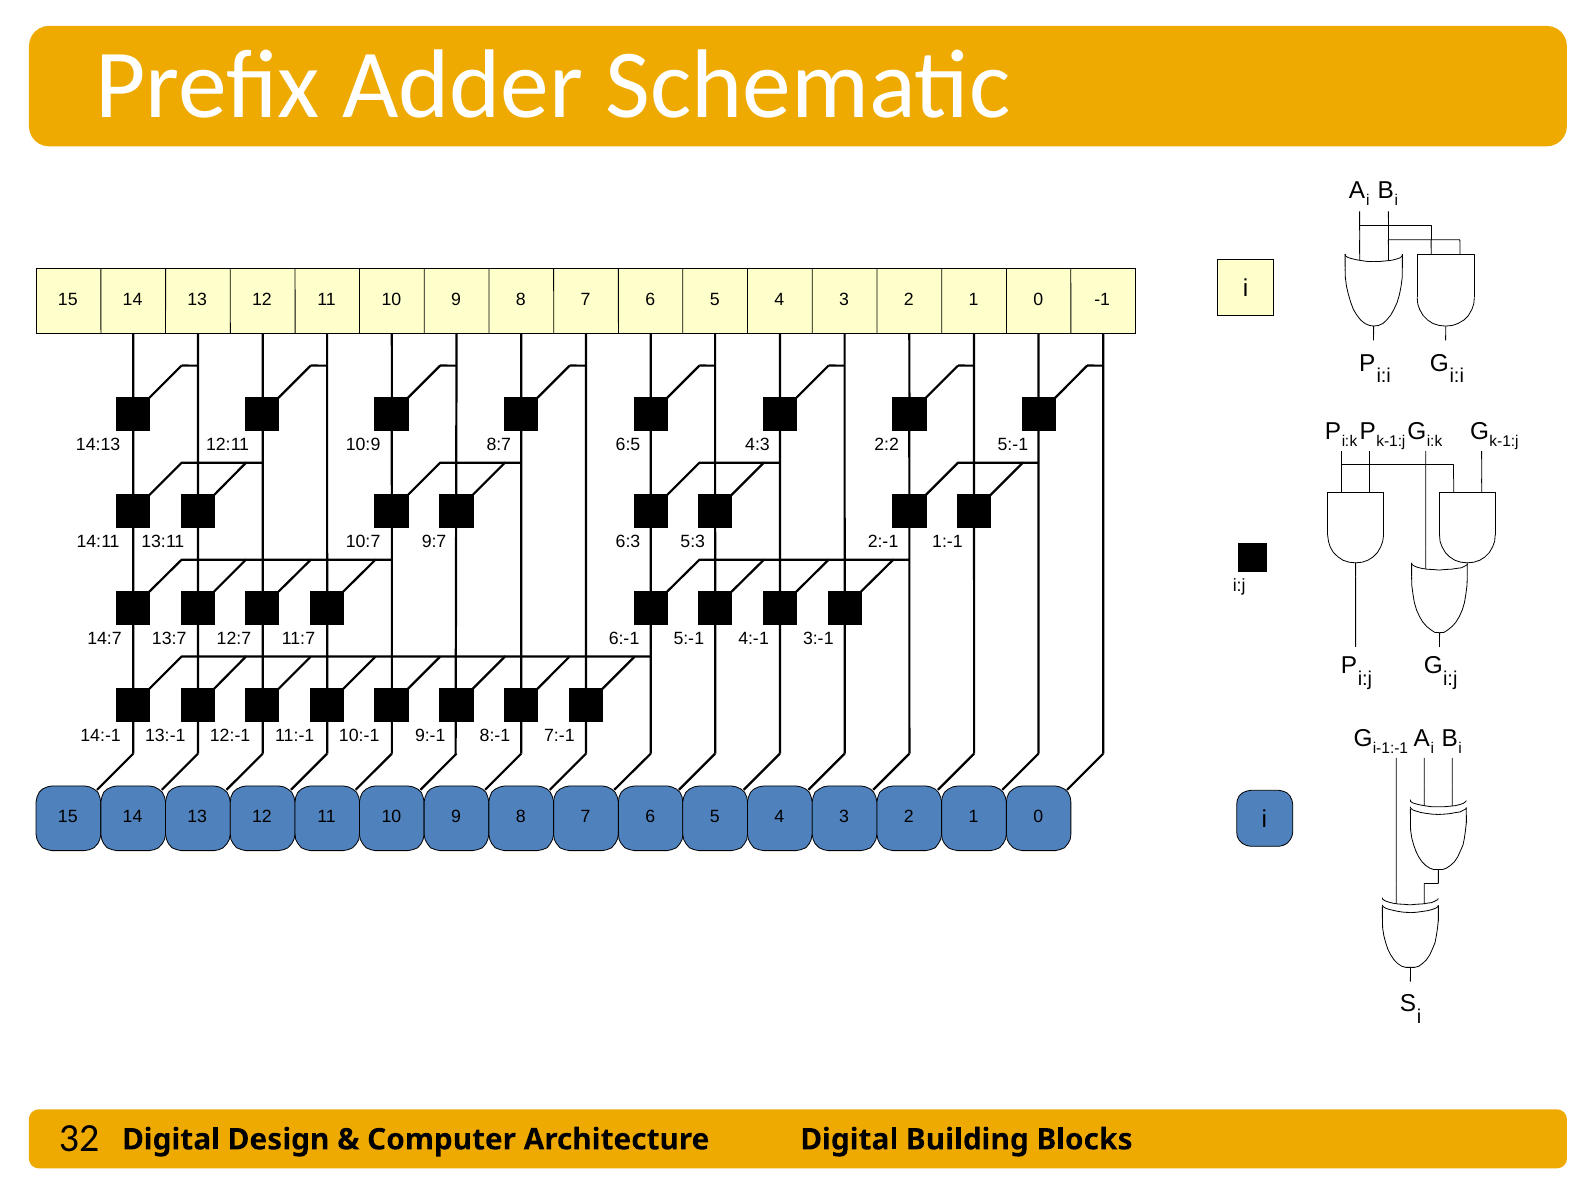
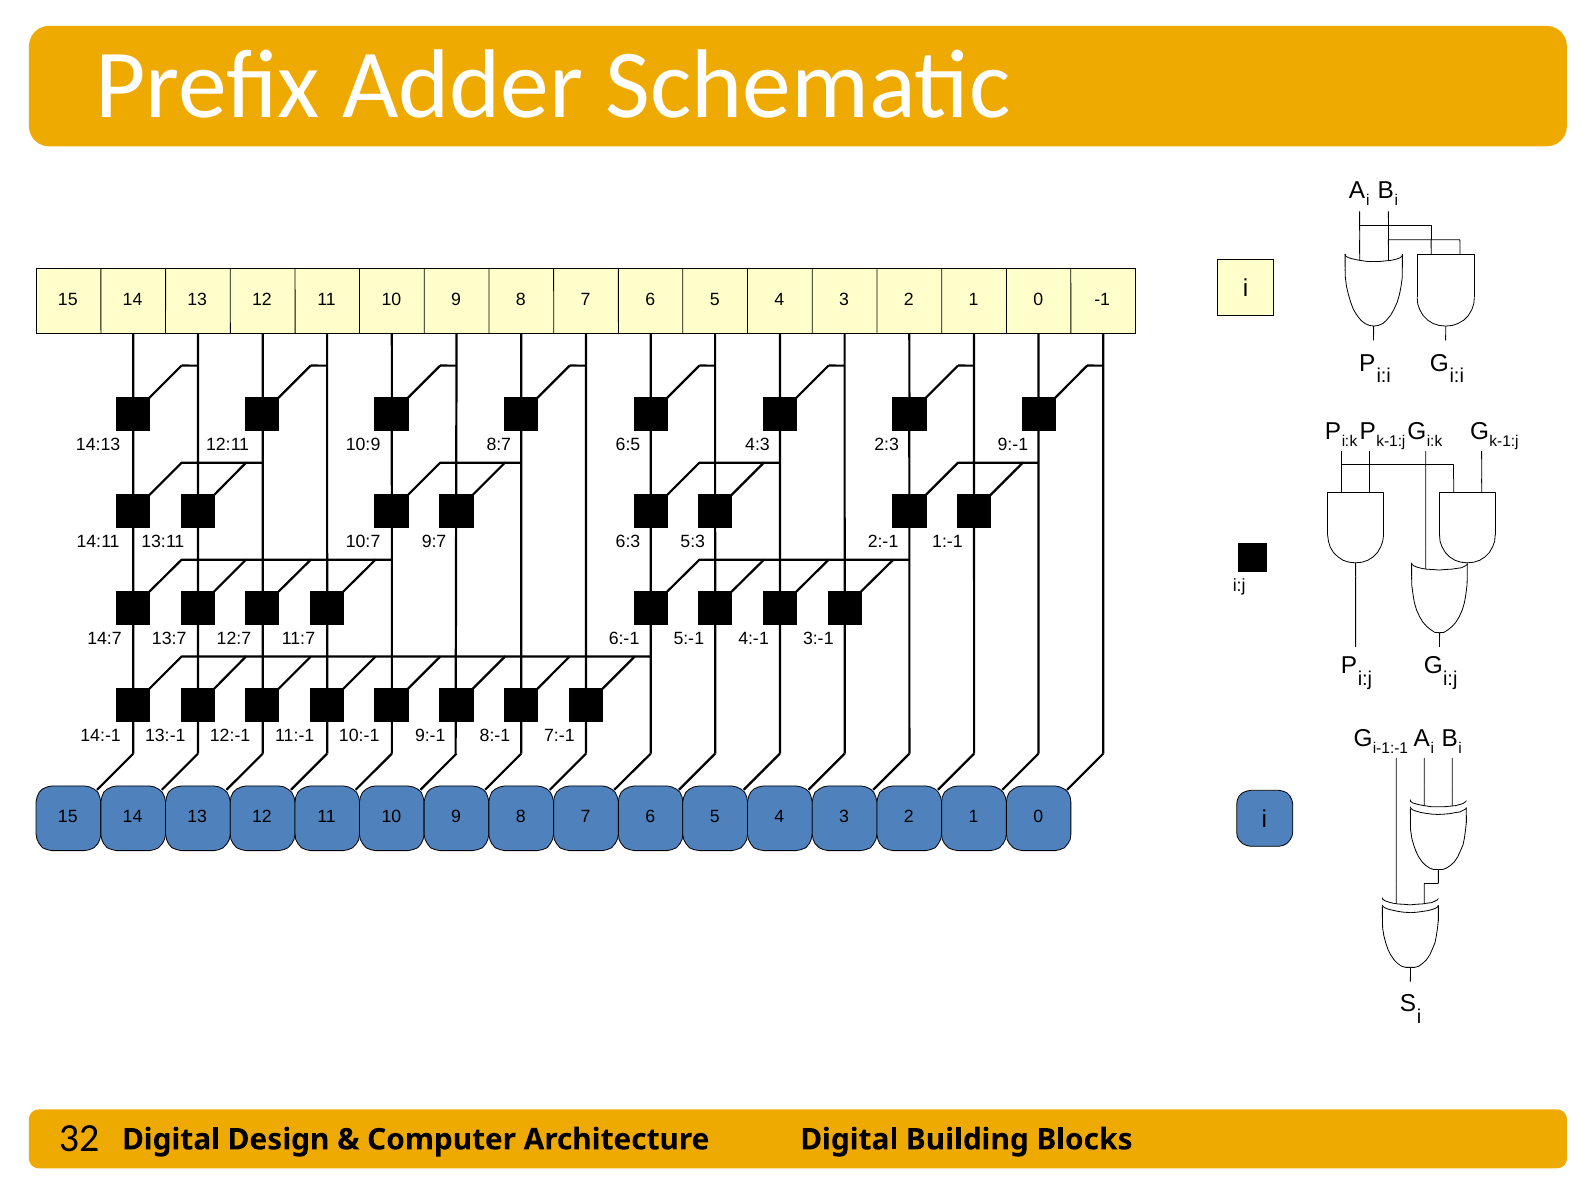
2:2: 2:2 -> 2:3 (887, 445)
5:-1: 5:-1 -> 9:-1 (1013, 445)
